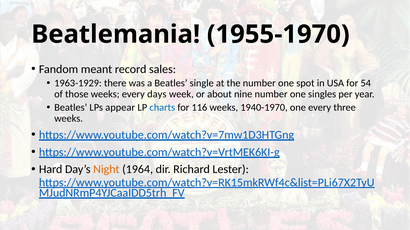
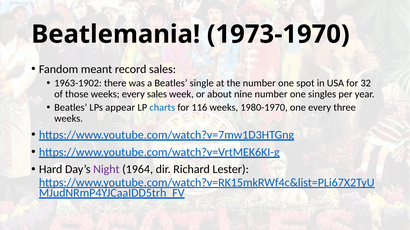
1955-1970: 1955-1970 -> 1973-1970 (278, 34)
1963-1929: 1963-1929 -> 1963-1902 (78, 83)
54: 54 -> 32 (366, 83)
every days: days -> sales (157, 94)
1940-1970: 1940-1970 -> 1980-1970 (264, 108)
Night colour: orange -> purple (106, 170)
